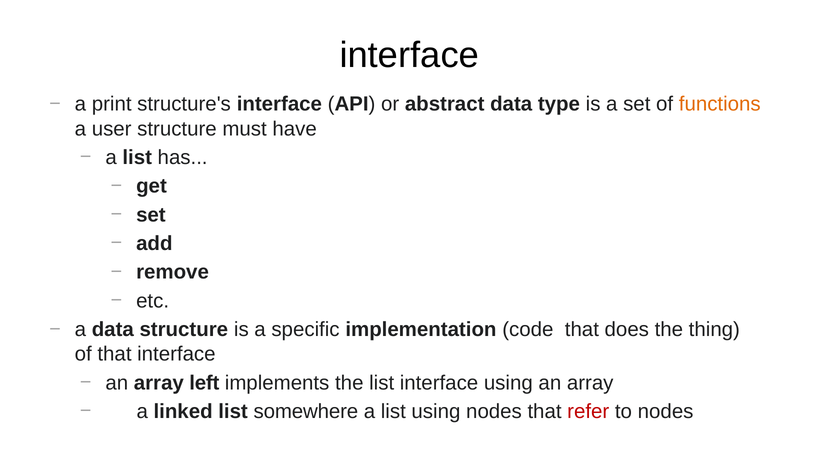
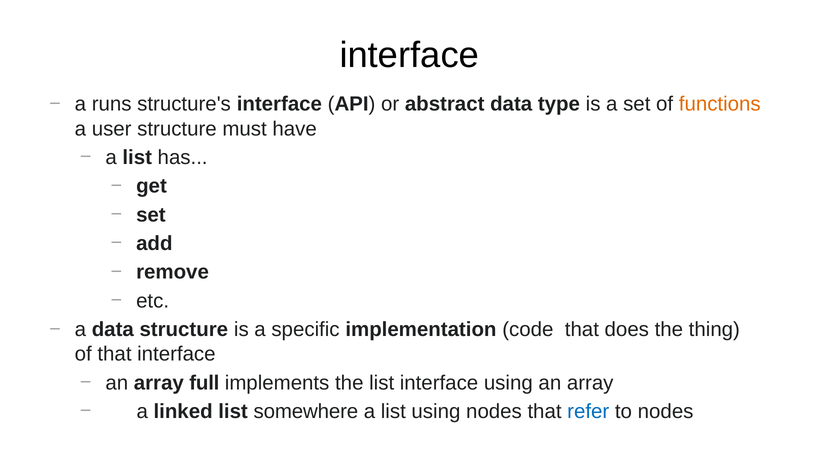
print: print -> runs (112, 104)
left: left -> full (204, 383)
refer colour: red -> blue (588, 411)
